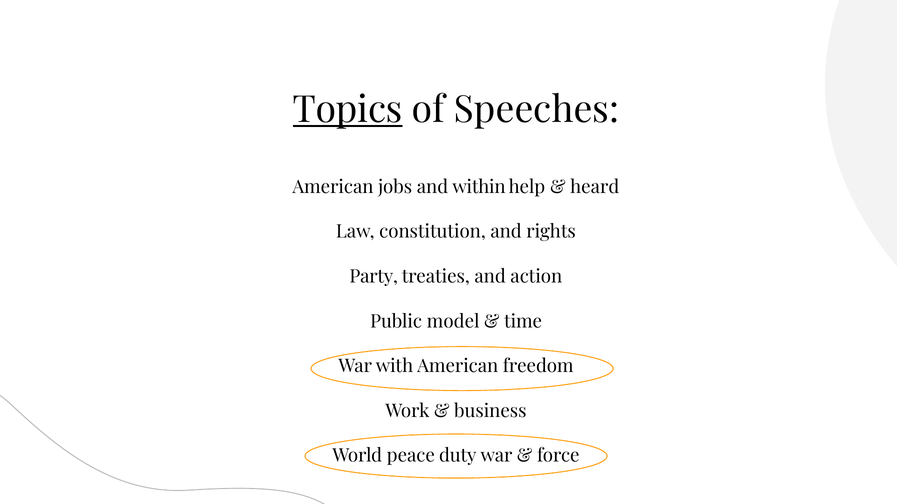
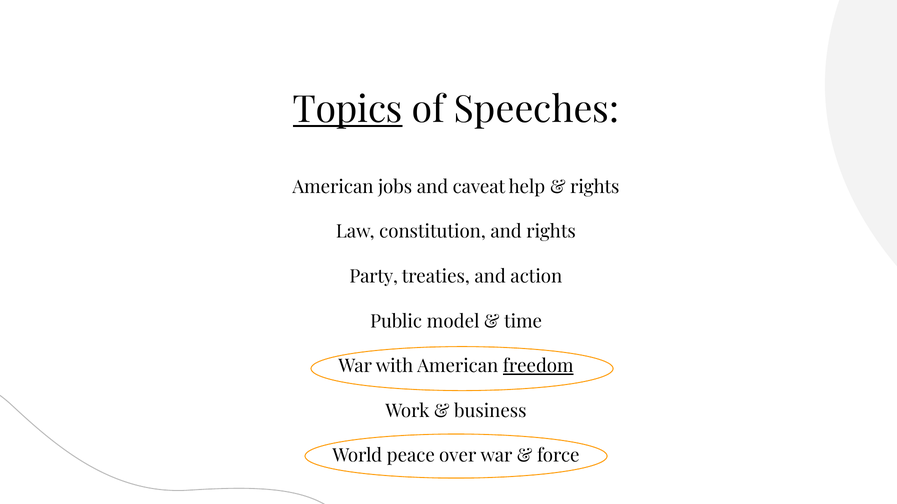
within: within -> caveat (479, 187)
heard: heard -> rights (595, 187)
freedom underline: none -> present (538, 367)
duty: duty -> over (458, 456)
